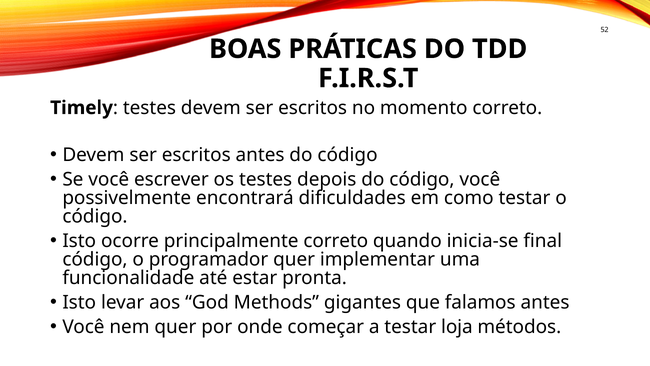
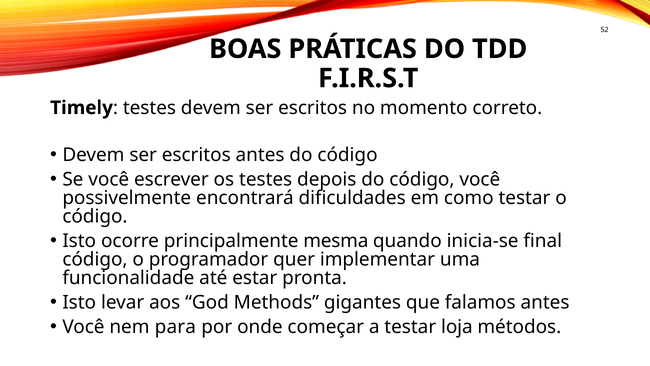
principalmente correto: correto -> mesma (336, 241)
nem quer: quer -> para (175, 327)
